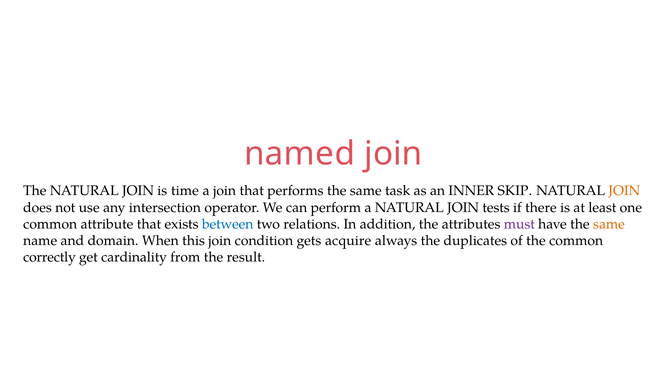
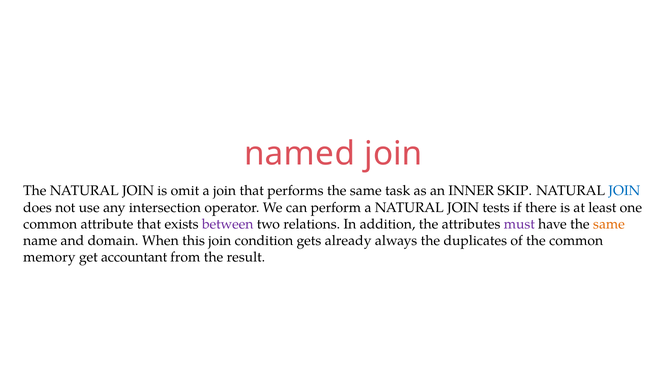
time: time -> omit (185, 191)
JOIN colour: orange -> blue (624, 191)
between colour: blue -> purple (228, 224)
acquire: acquire -> already (348, 241)
correctly: correctly -> memory (49, 258)
cardinality: cardinality -> accountant (134, 258)
